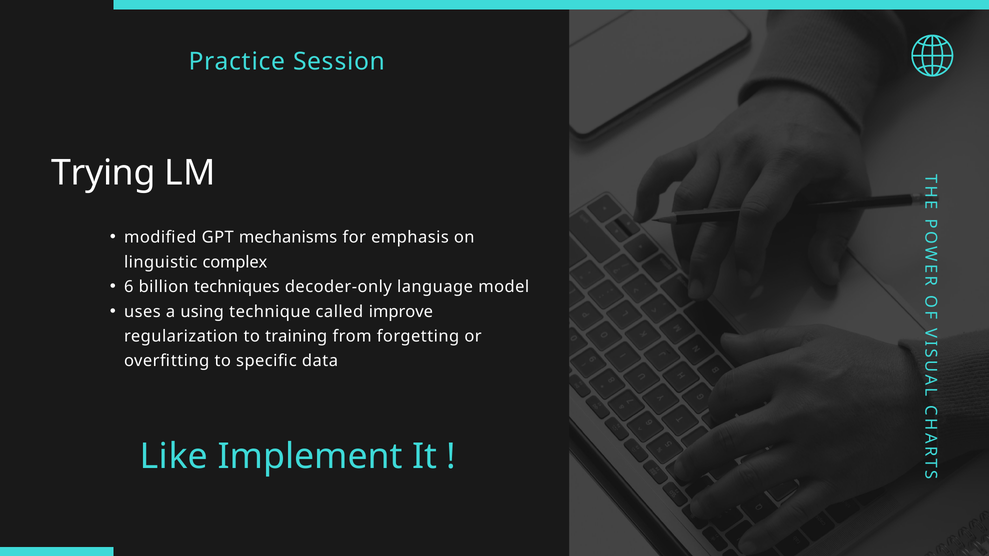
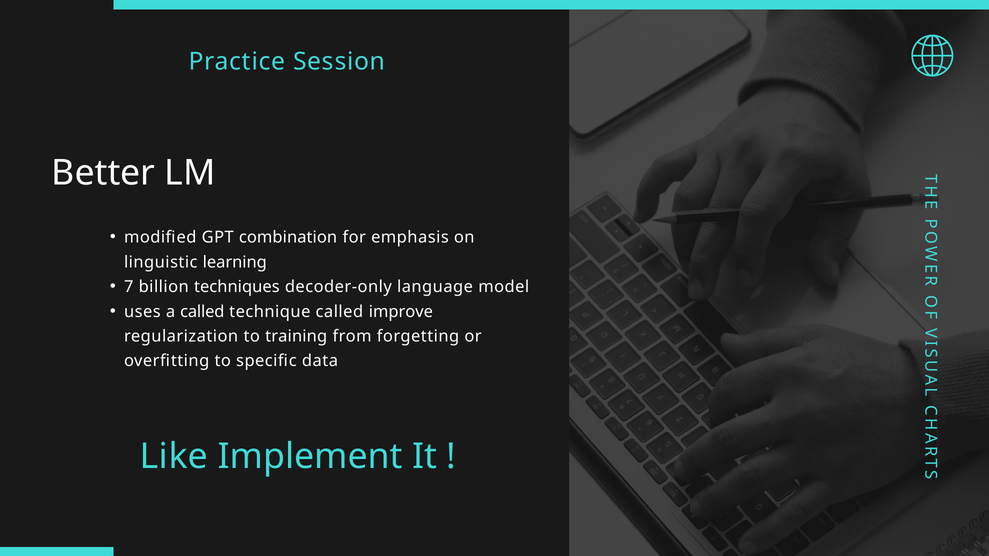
Trying: Trying -> Better (103, 173)
mechanisms: mechanisms -> combination (288, 238)
complex: complex -> learning (235, 262)
6: 6 -> 7 (129, 287)
a using: using -> called (202, 312)
